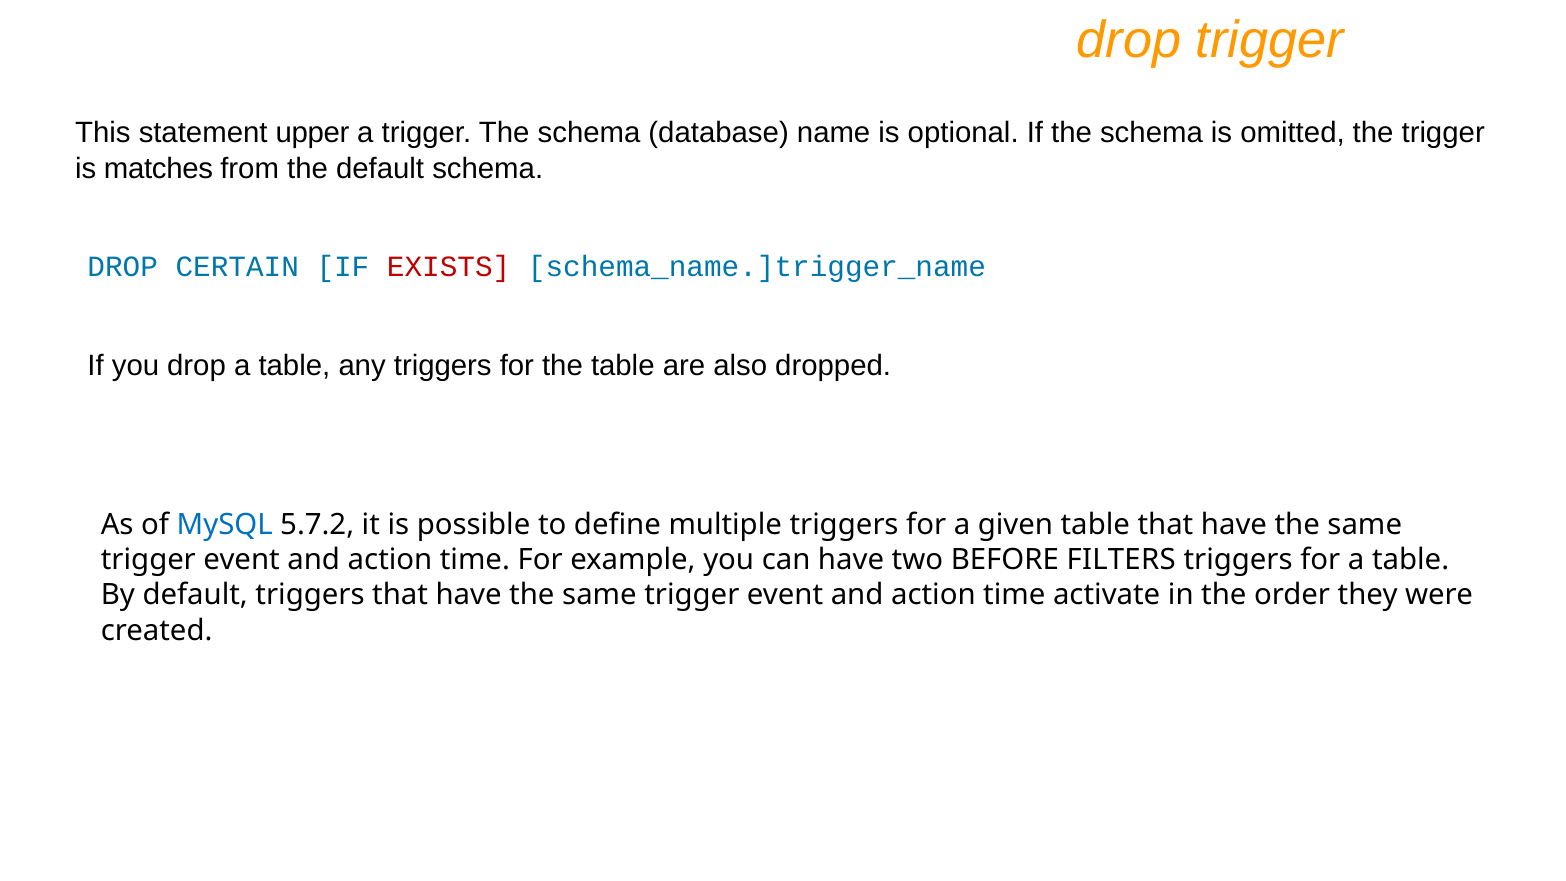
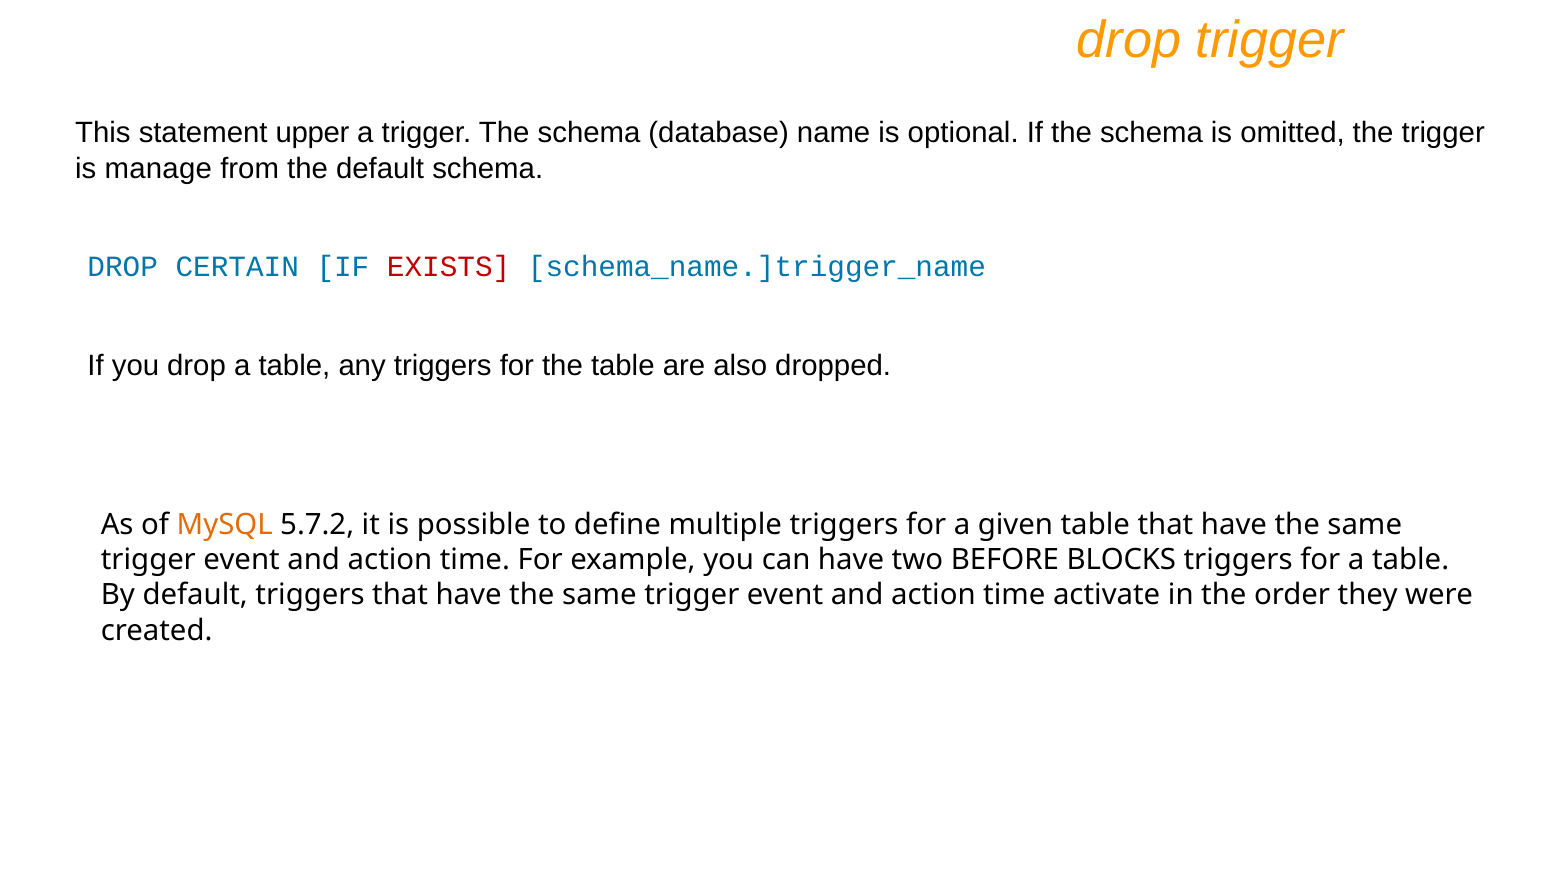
matches: matches -> manage (158, 168)
MySQL colour: blue -> orange (225, 525)
FILTERS: FILTERS -> BLOCKS (1121, 560)
